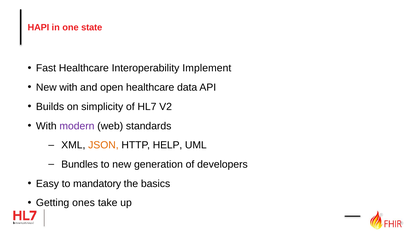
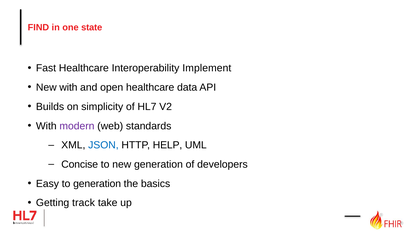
HAPI: HAPI -> FIND (38, 28)
JSON colour: orange -> blue (103, 145)
Bundles: Bundles -> Concise (80, 165)
to mandatory: mandatory -> generation (97, 184)
ones: ones -> track (84, 203)
